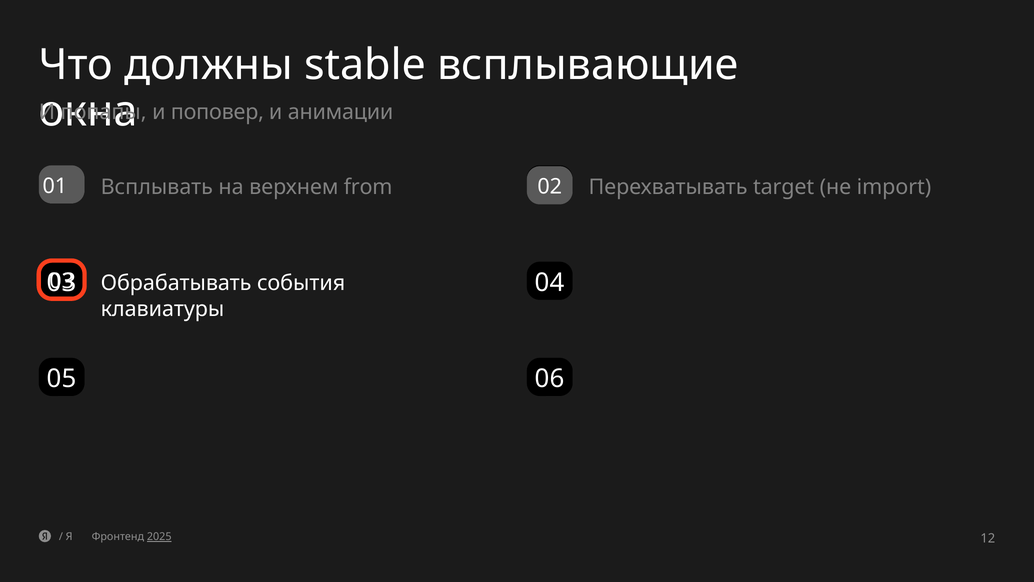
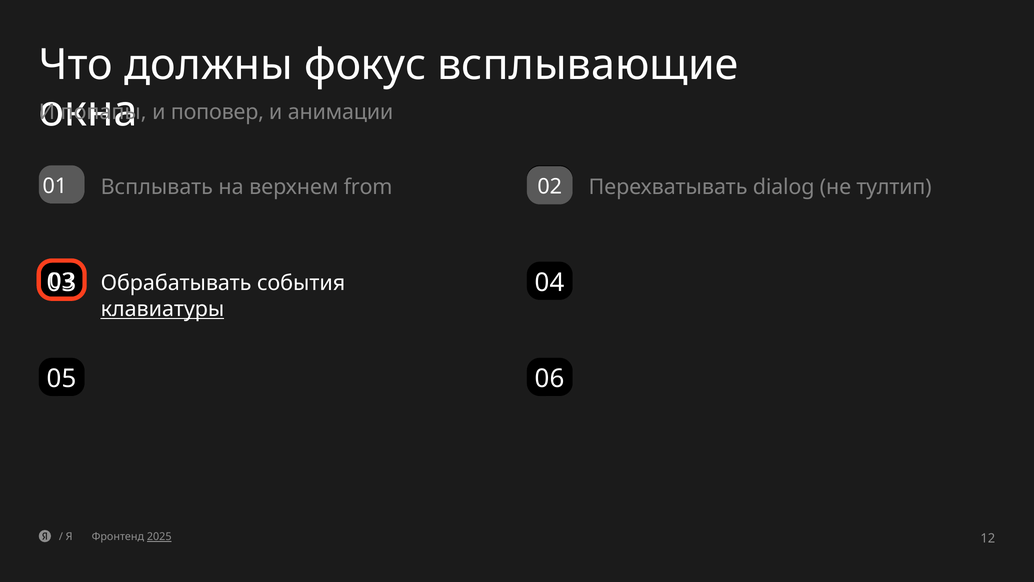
stable: stable -> фокус (365, 65)
target: target -> dialog (784, 187)
import: import -> тултип (894, 187)
клавиатуры underline: none -> present (162, 309)
